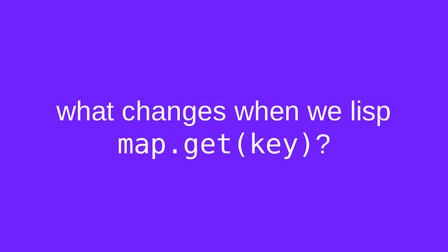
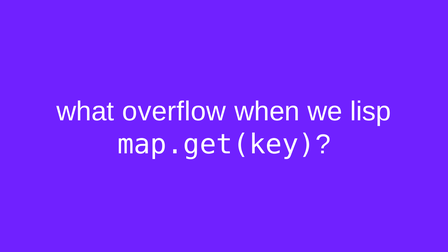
changes: changes -> overflow (174, 111)
